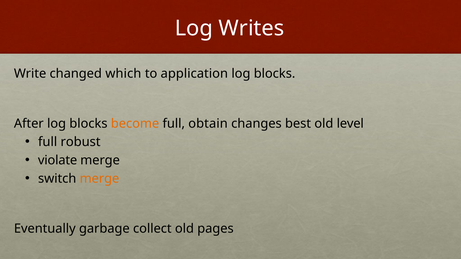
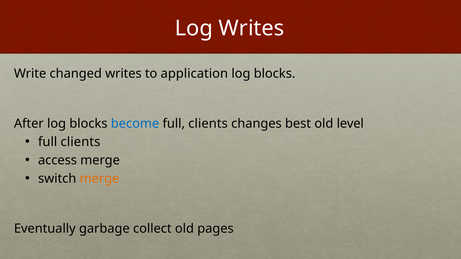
changed which: which -> writes (123, 74)
become colour: orange -> blue (135, 124)
obtain: obtain -> clients (208, 124)
robust: robust -> clients (80, 142)
violate: violate -> access (58, 160)
